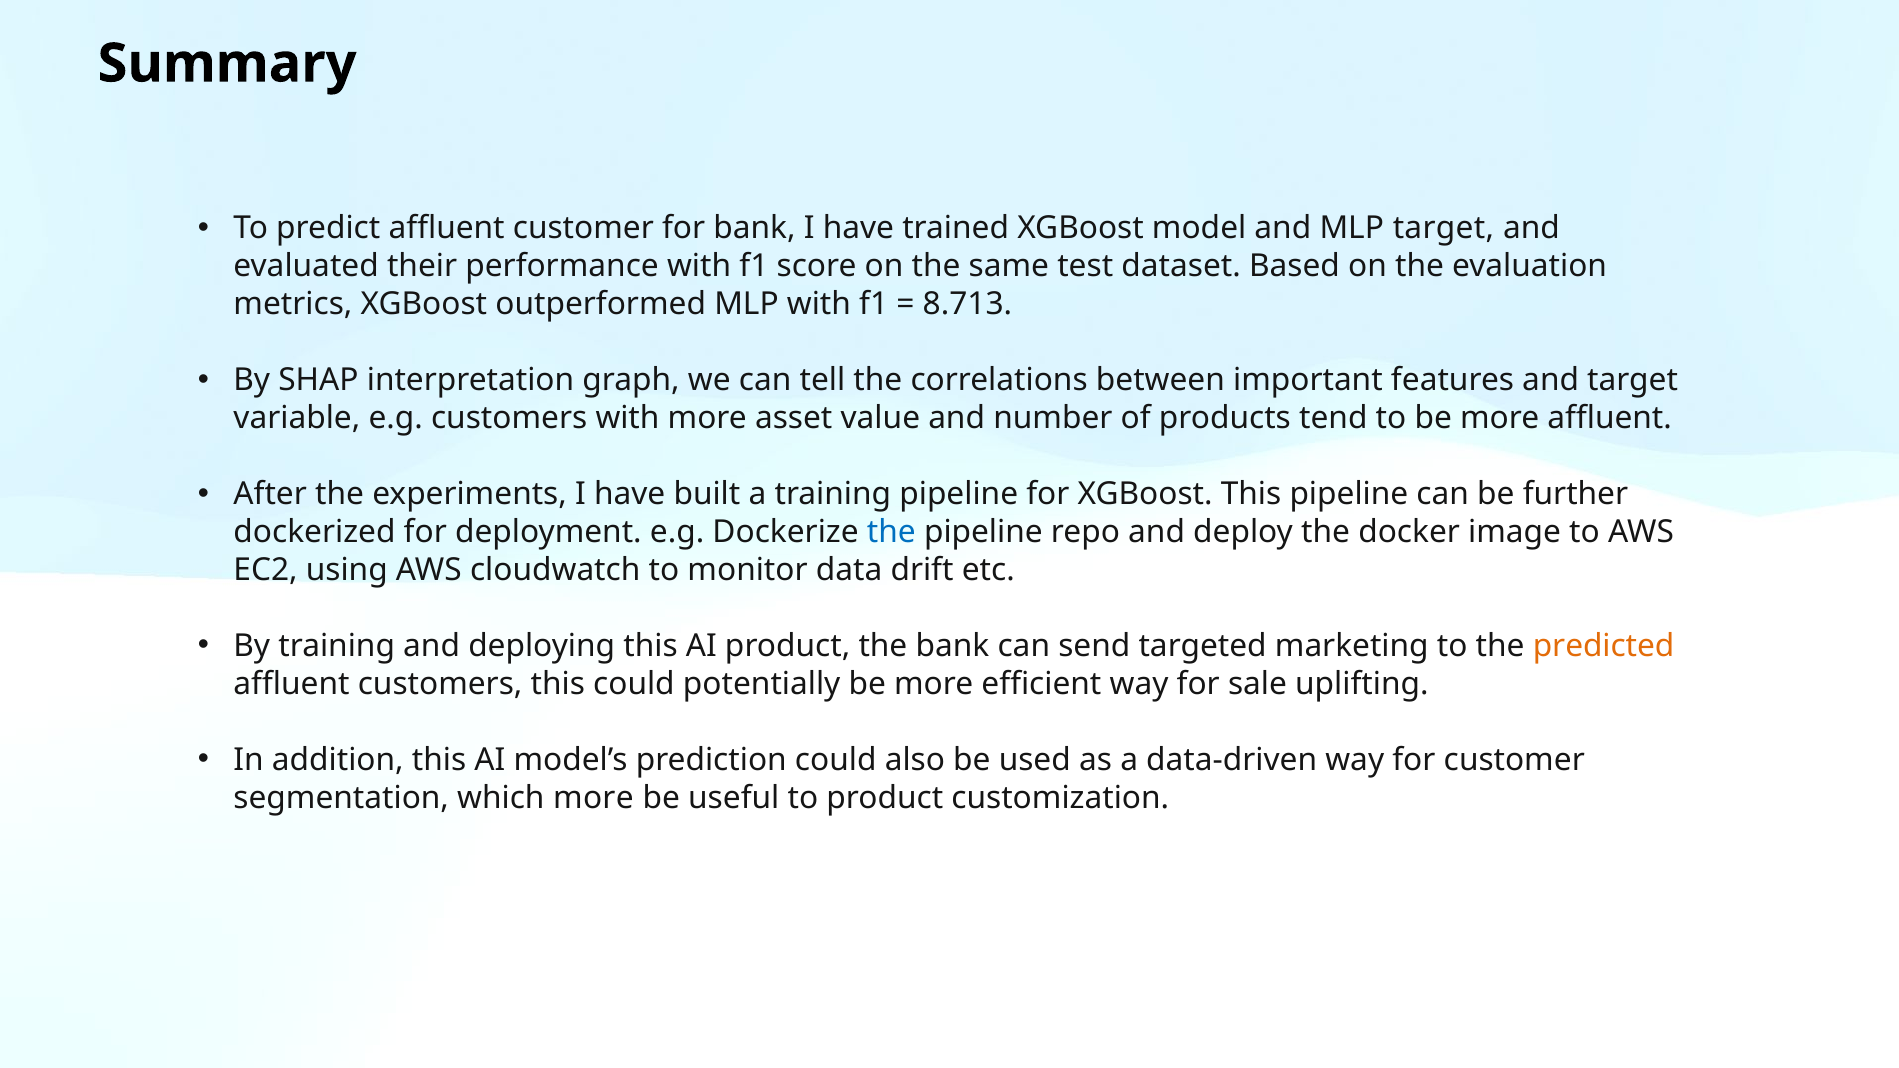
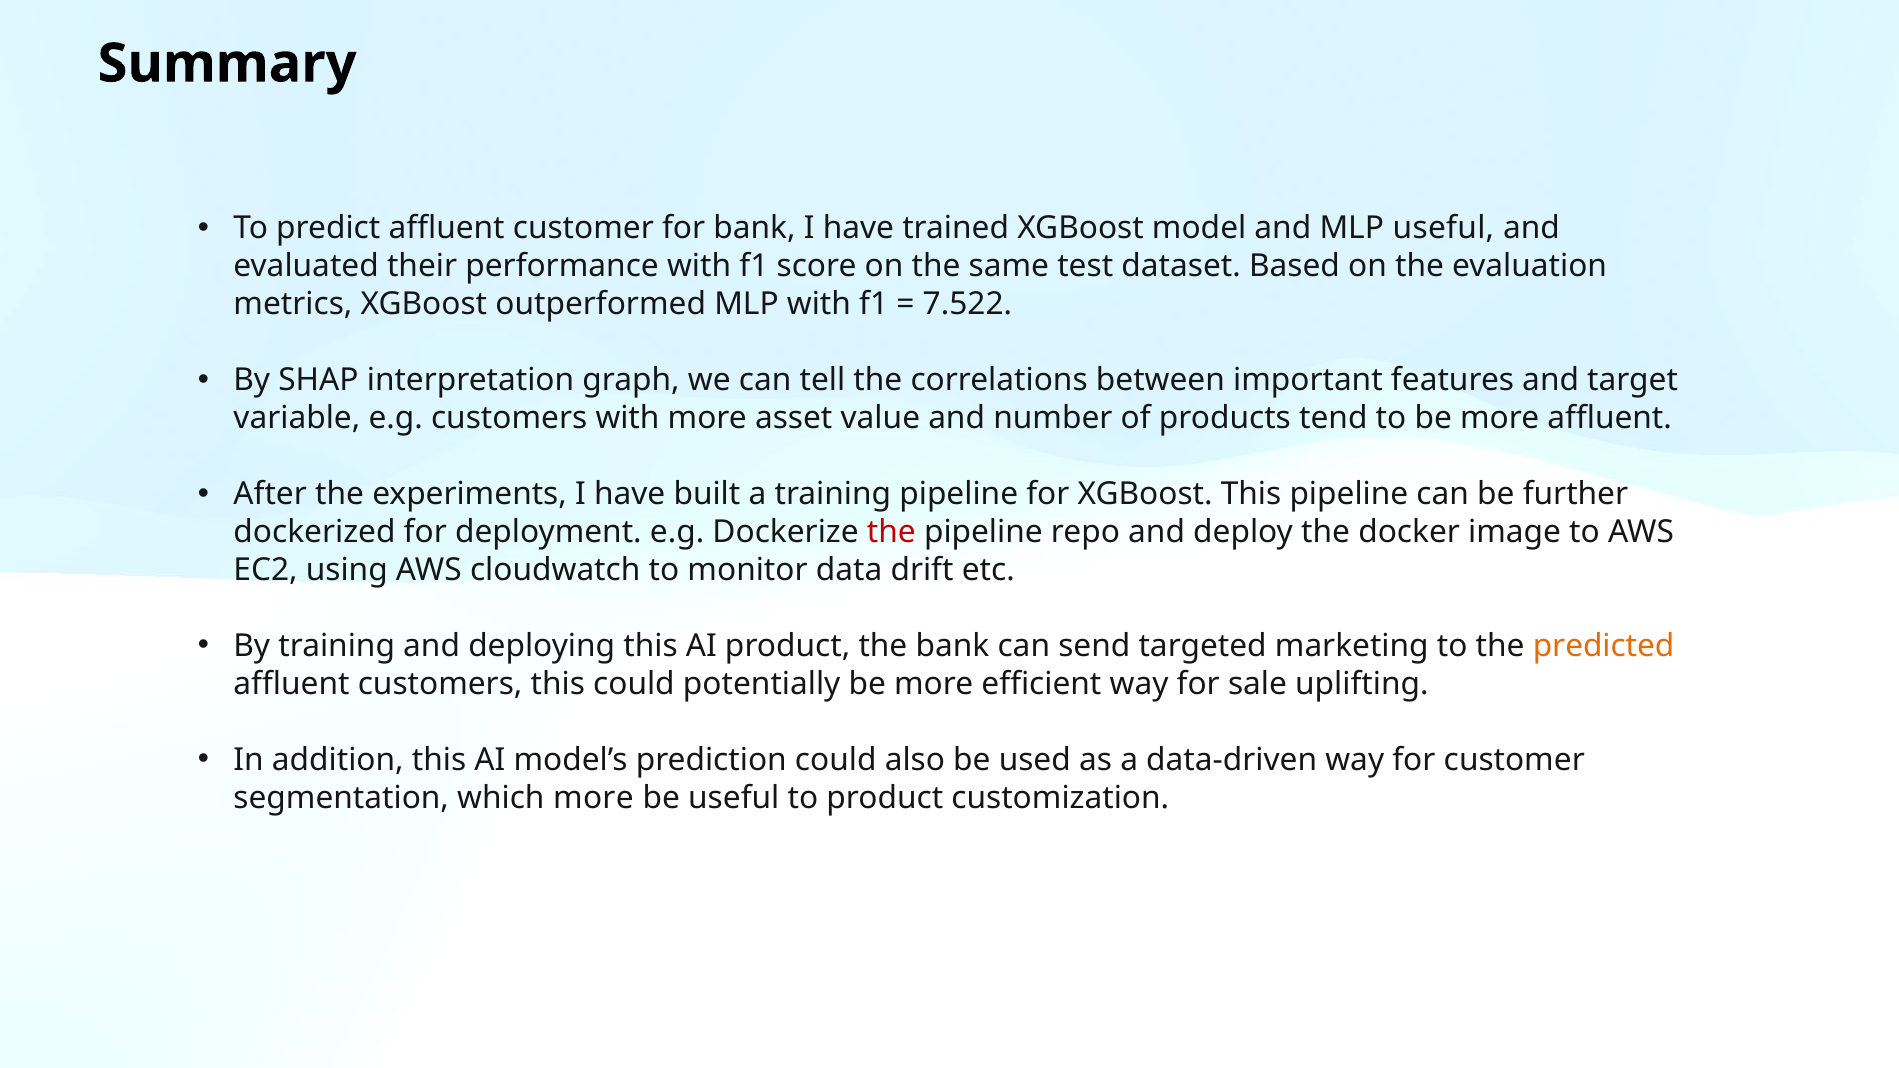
MLP target: target -> useful (1443, 228)
8.713: 8.713 -> 7.522 (967, 304)
the colour: blue -> red (891, 532)
